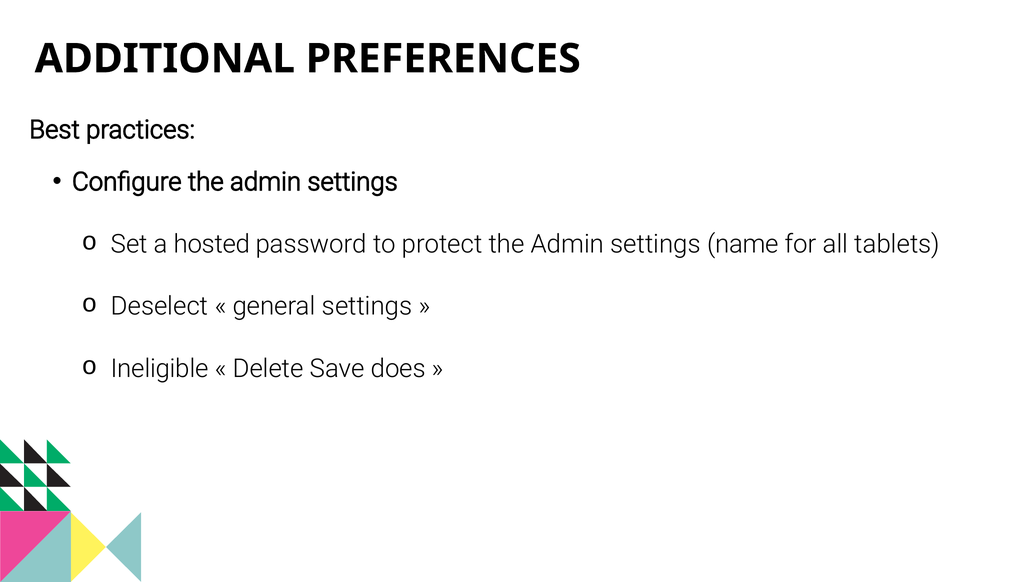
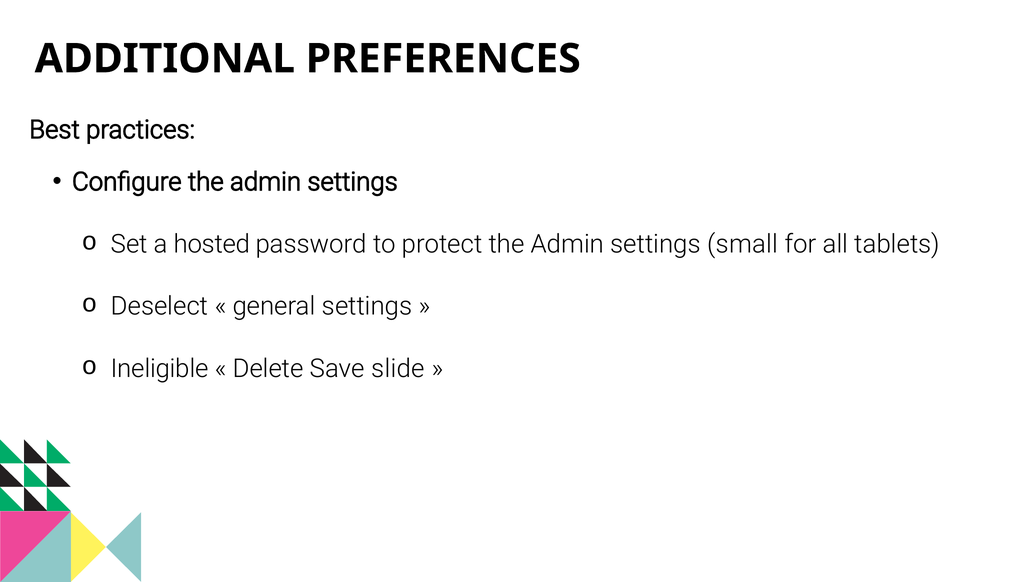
name: name -> small (743, 244)
does: does -> slide (398, 368)
